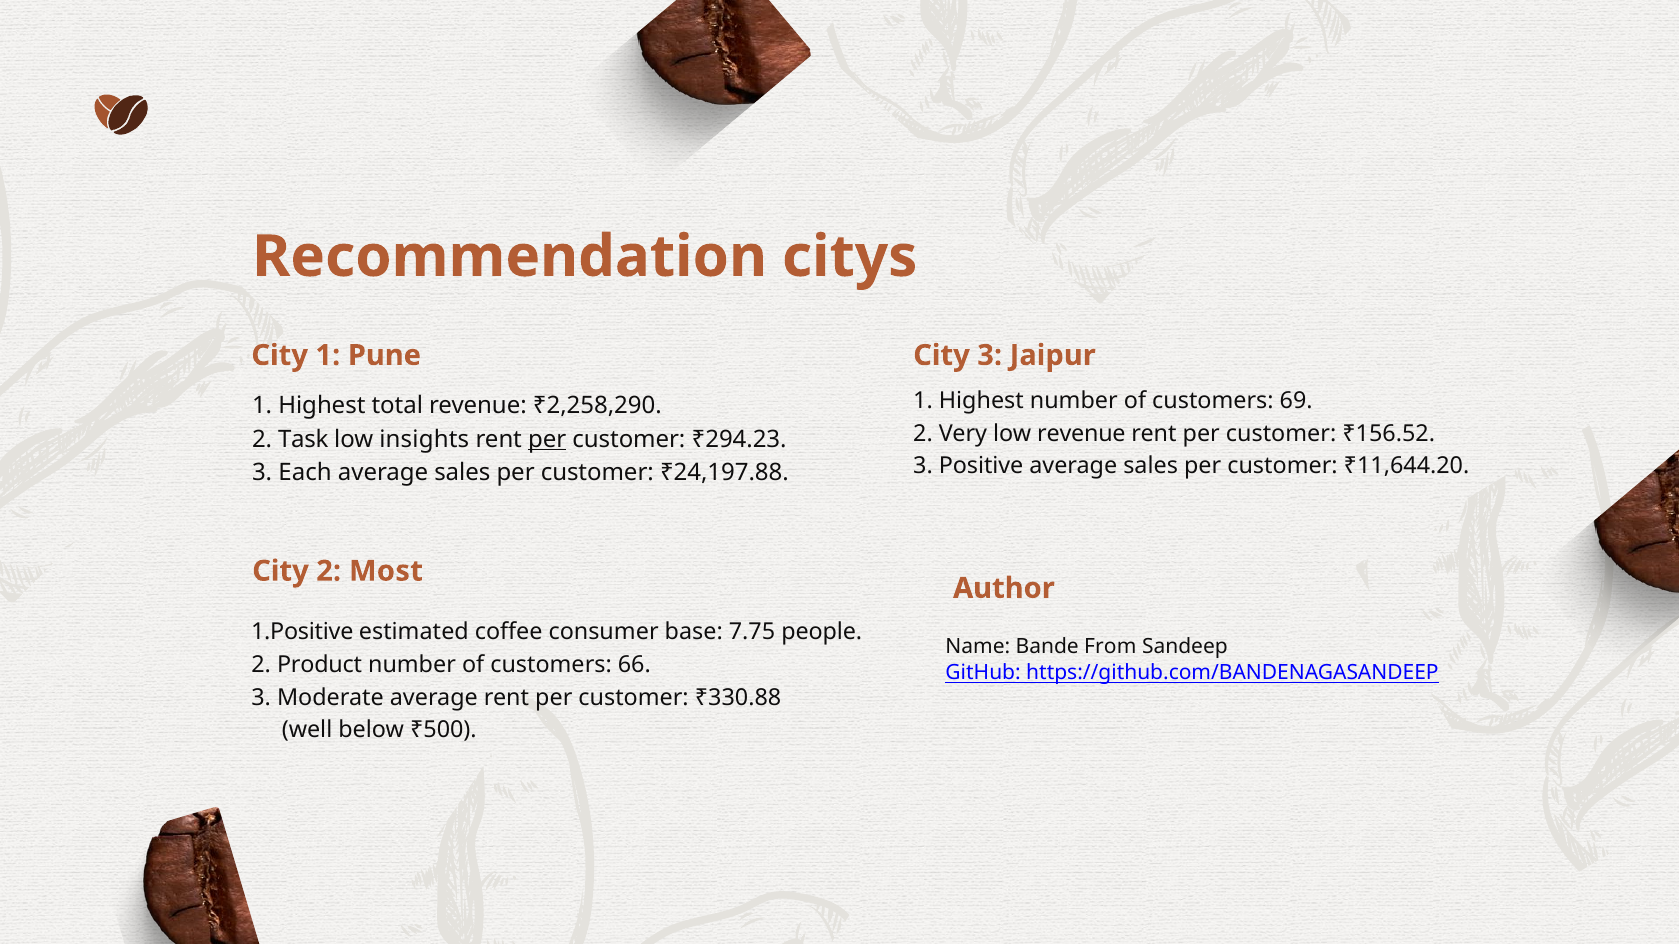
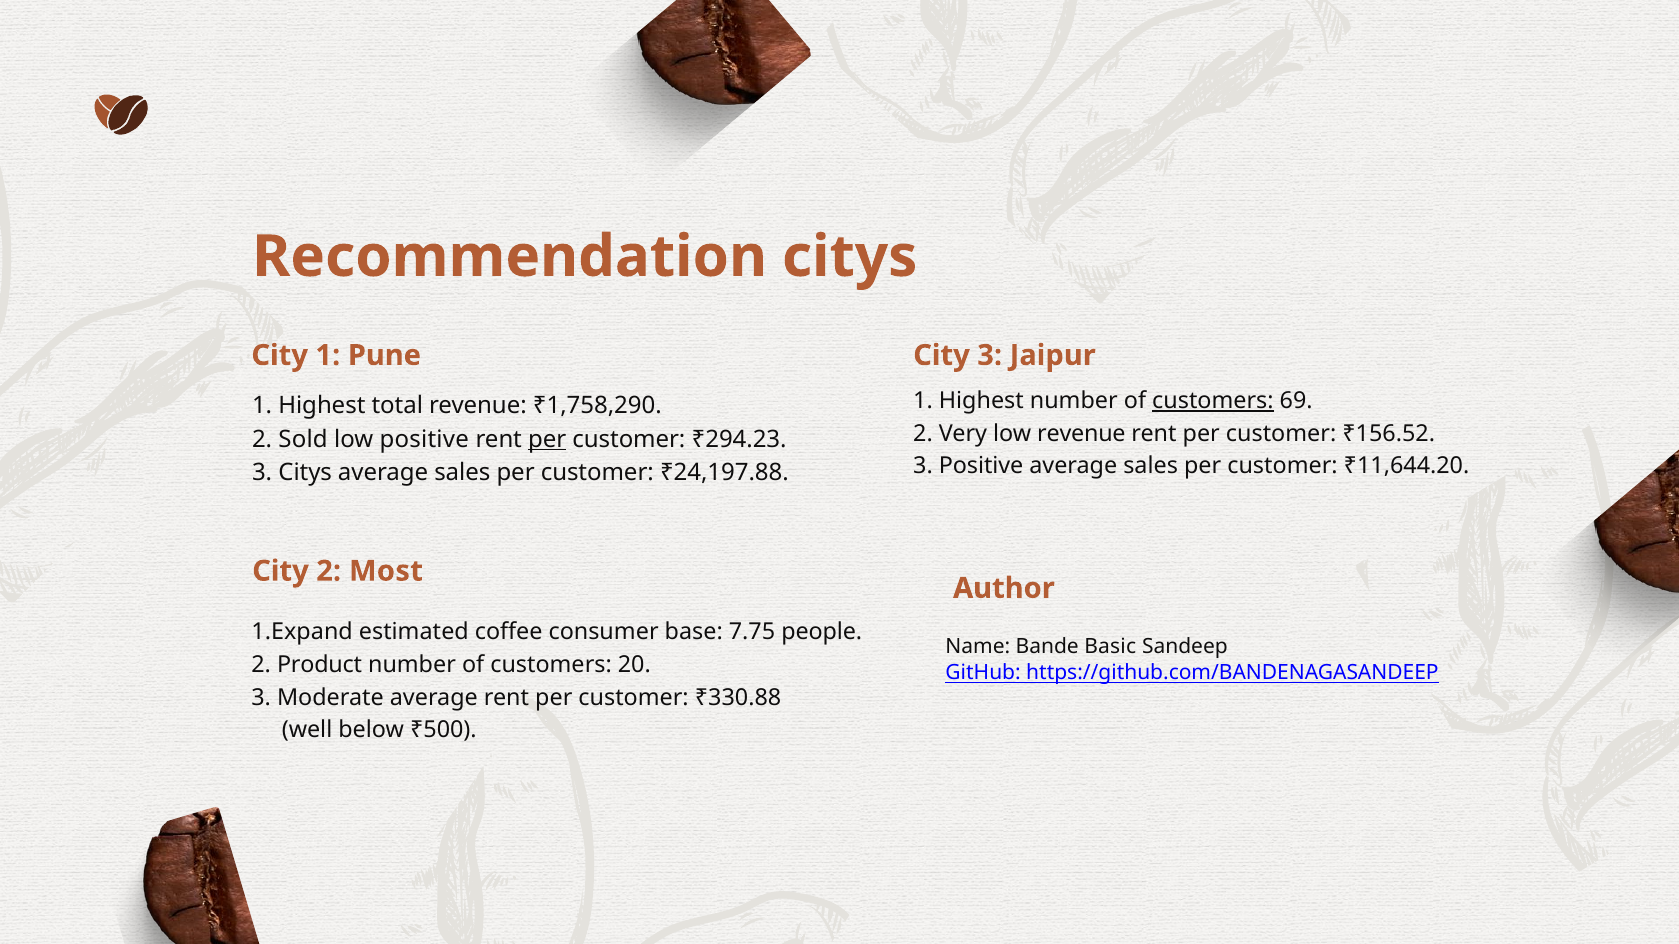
customers underline: none -> present (1213, 401)
₹2,258,290: ₹2,258,290 -> ₹1,758,290 (597, 406)
Task: Task -> Sold (303, 439)
low insights: insights -> positive (424, 439)
3 Each: Each -> Citys (305, 473)
1.Positive: 1.Positive -> 1.Expand (302, 633)
From: From -> Basic (1110, 647)
66: 66 -> 20 (634, 665)
